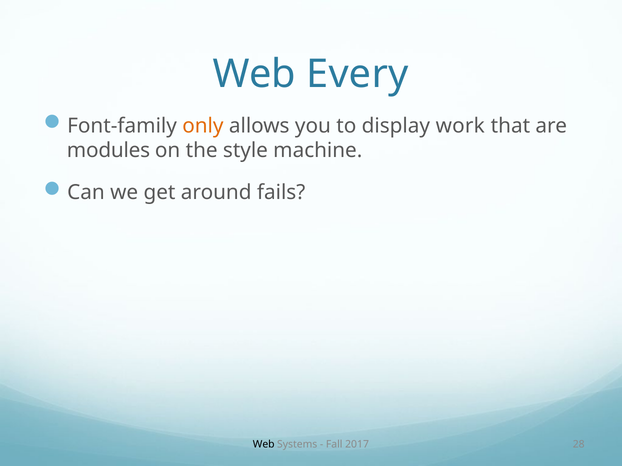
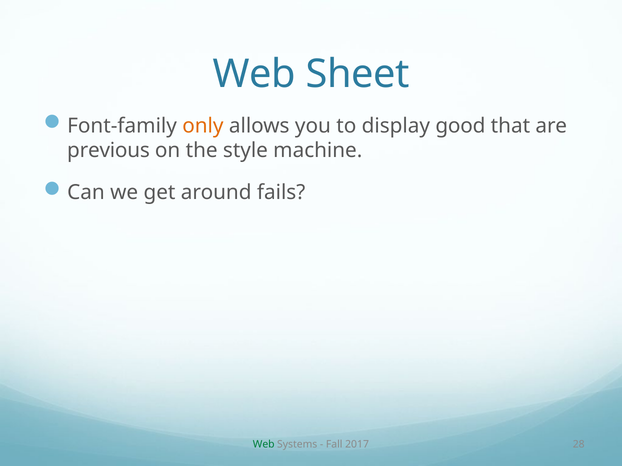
Every: Every -> Sheet (358, 74)
work: work -> good (460, 126)
modules: modules -> previous (108, 151)
Web colour: black -> green (264, 445)
